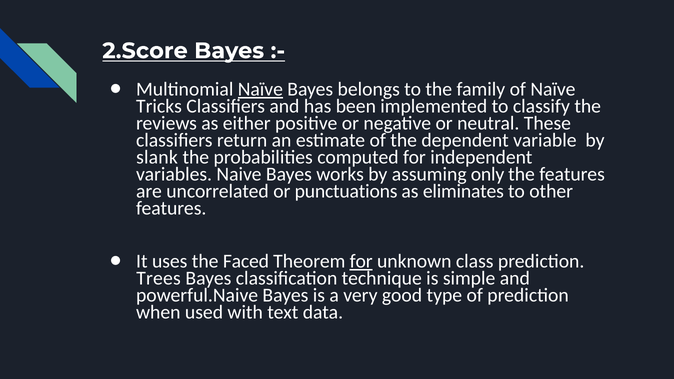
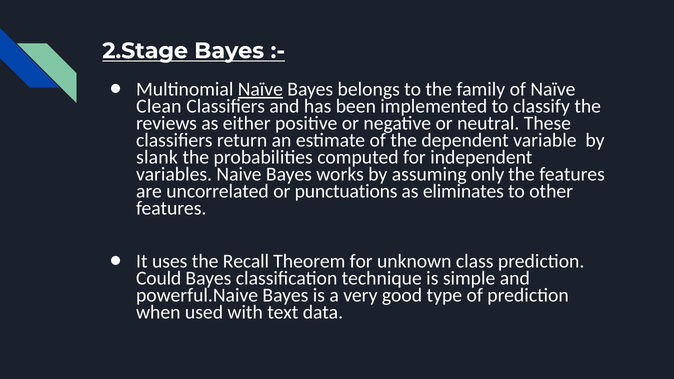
2.Score: 2.Score -> 2.Stage (145, 51)
Tricks: Tricks -> Clean (159, 106)
Faced: Faced -> Recall (246, 261)
for underline: present -> none (361, 261)
Trees: Trees -> Could (159, 278)
